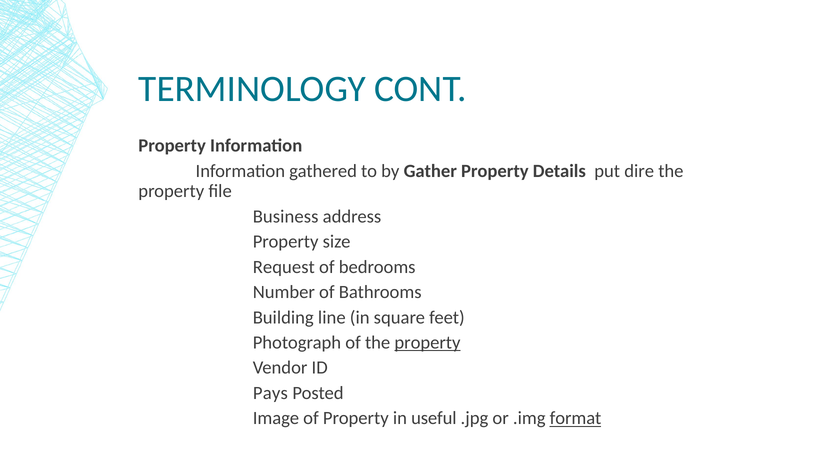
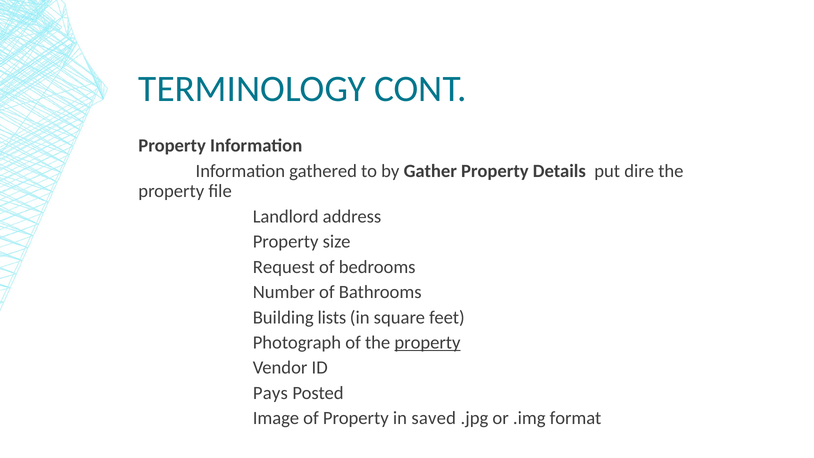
Business: Business -> Landlord (286, 216)
line: line -> lists (332, 317)
useful: useful -> saved (434, 418)
format underline: present -> none (576, 418)
